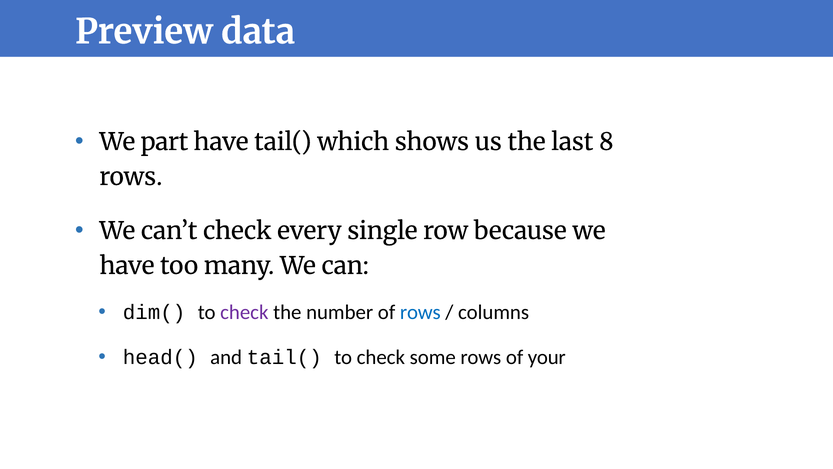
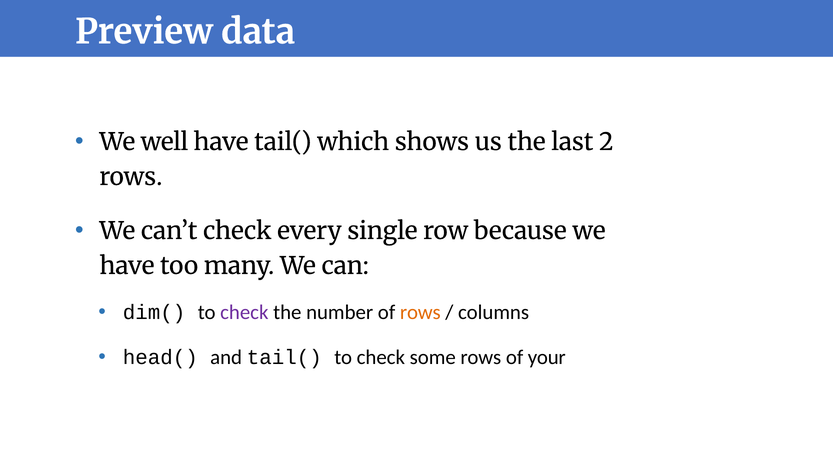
part: part -> well (164, 142)
8: 8 -> 2 (606, 142)
rows colour: blue -> orange (420, 312)
